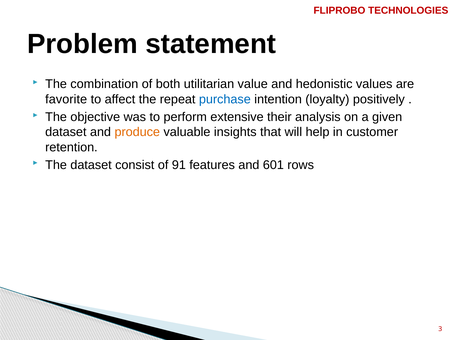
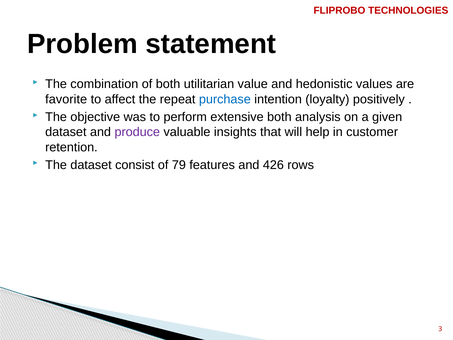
extensive their: their -> both (279, 117)
produce colour: orange -> purple (137, 132)
91: 91 -> 79 (179, 165)
601: 601 -> 426 (273, 165)
